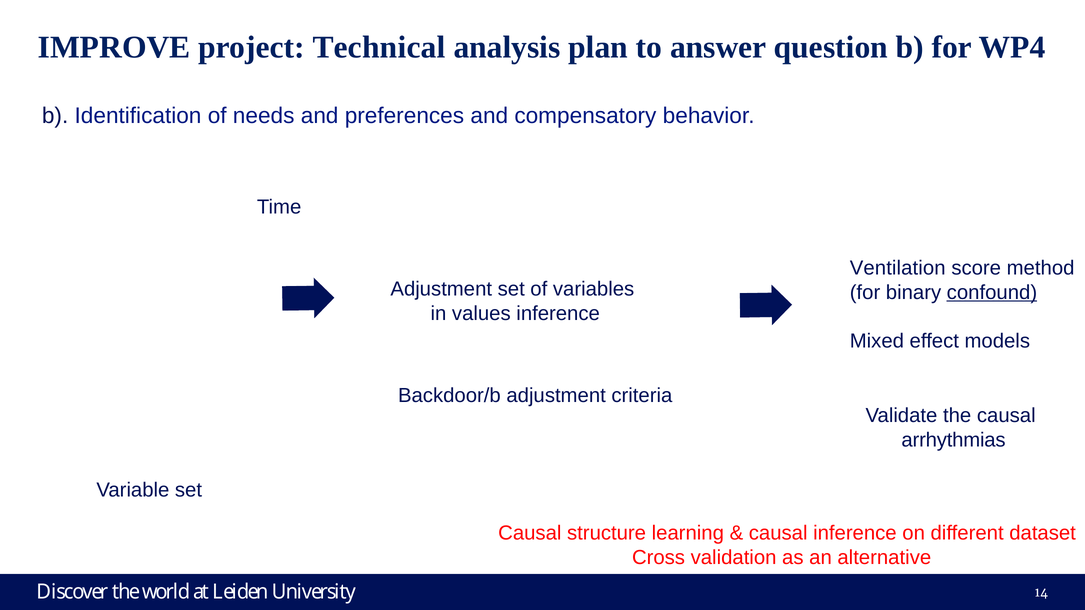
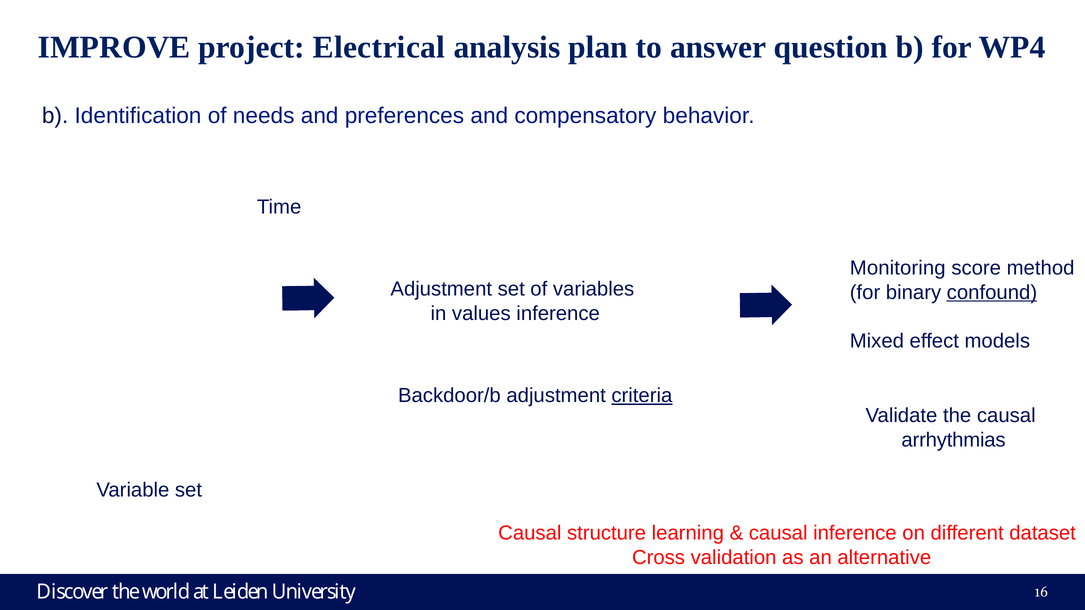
Technical: Technical -> Electrical (379, 47)
Ventilation: Ventilation -> Monitoring (898, 268)
criteria underline: none -> present (642, 395)
14: 14 -> 16 (1041, 592)
